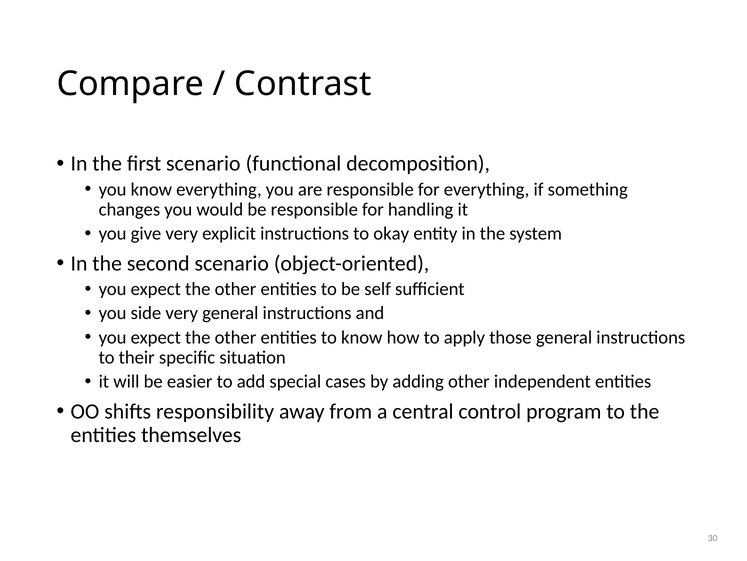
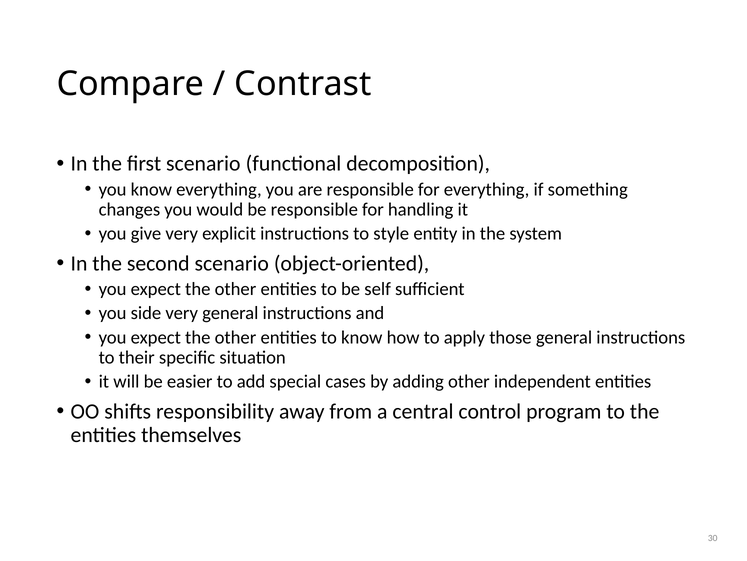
okay: okay -> style (391, 233)
